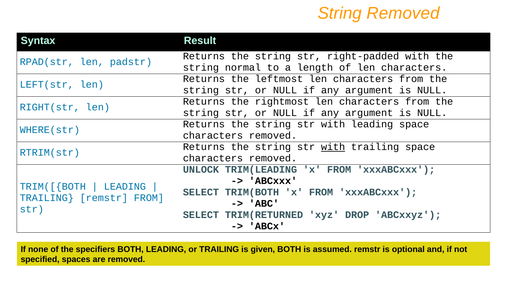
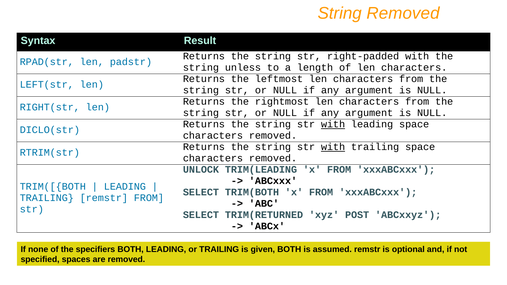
normal: normal -> unless (243, 68)
with underline: none -> present (333, 124)
WHERE(str: WHERE(str -> DICLO(str (50, 130)
DROP: DROP -> POST (357, 215)
